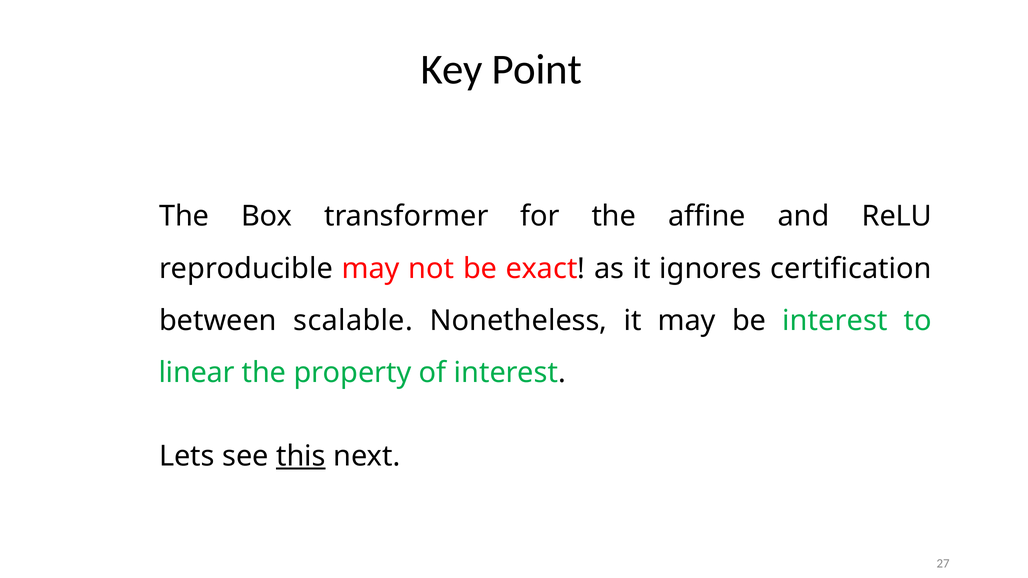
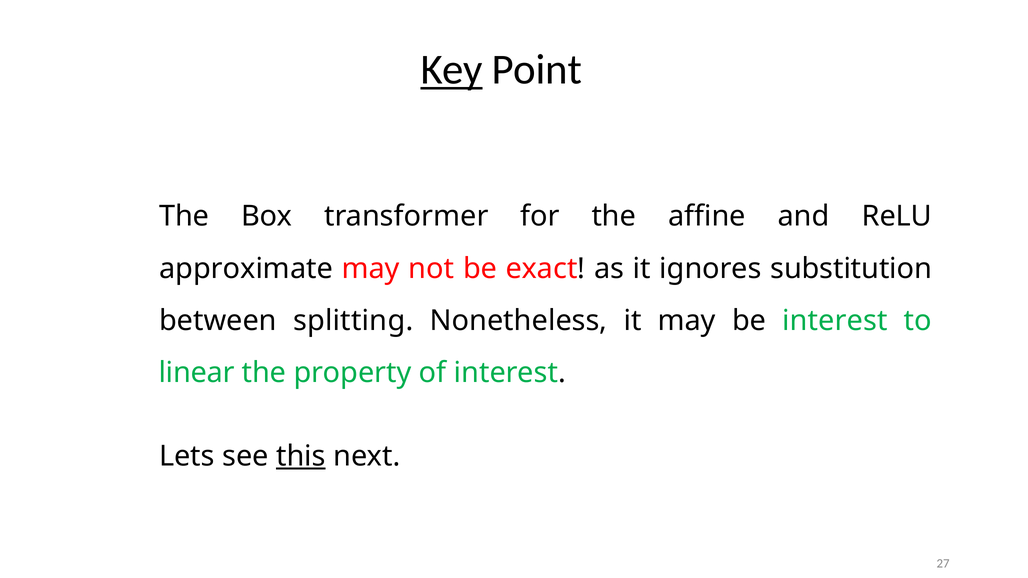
Key underline: none -> present (452, 70)
reproducible: reproducible -> approximate (246, 269)
certification: certification -> substitution (851, 269)
scalable: scalable -> splitting (353, 321)
